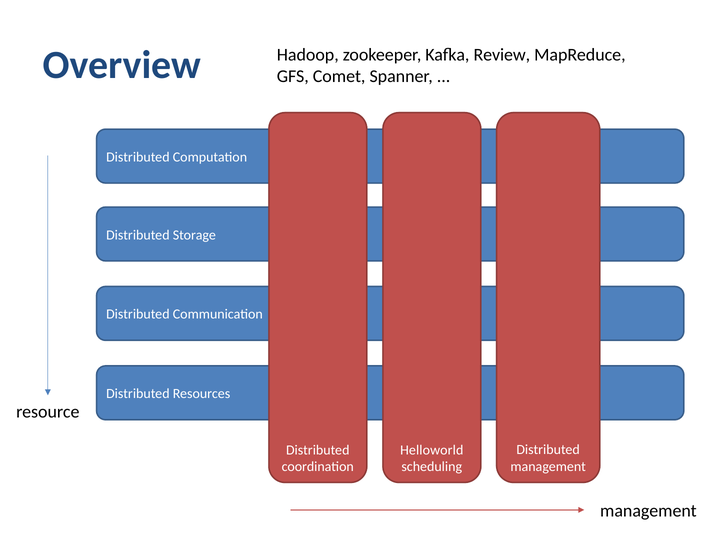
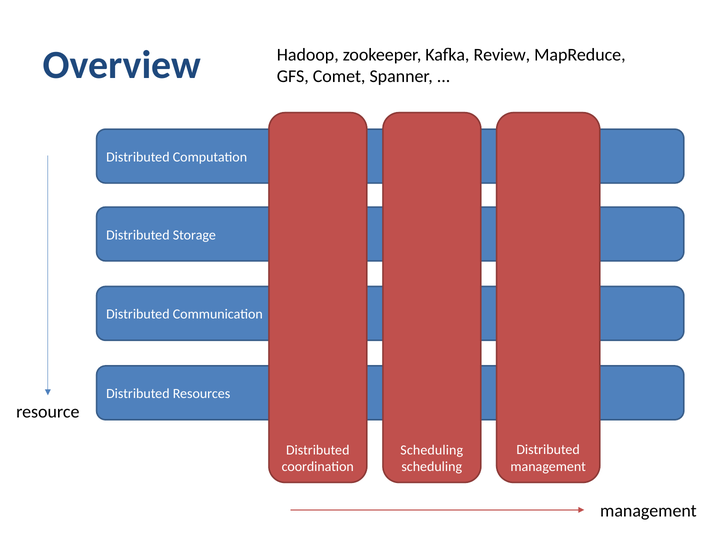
Helloworld: Helloworld -> Scheduling (432, 450)
